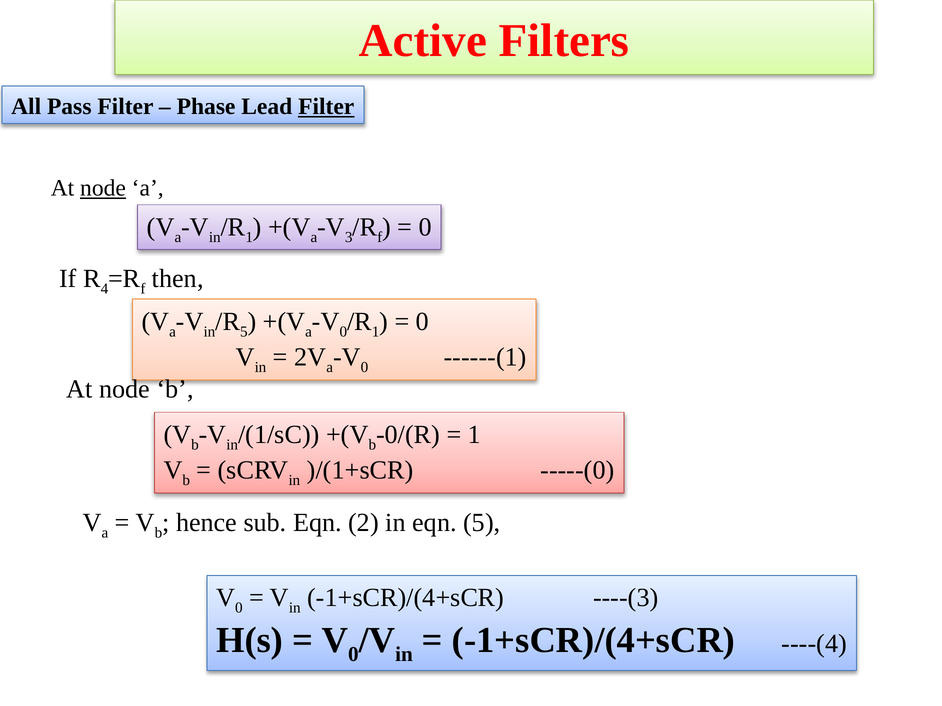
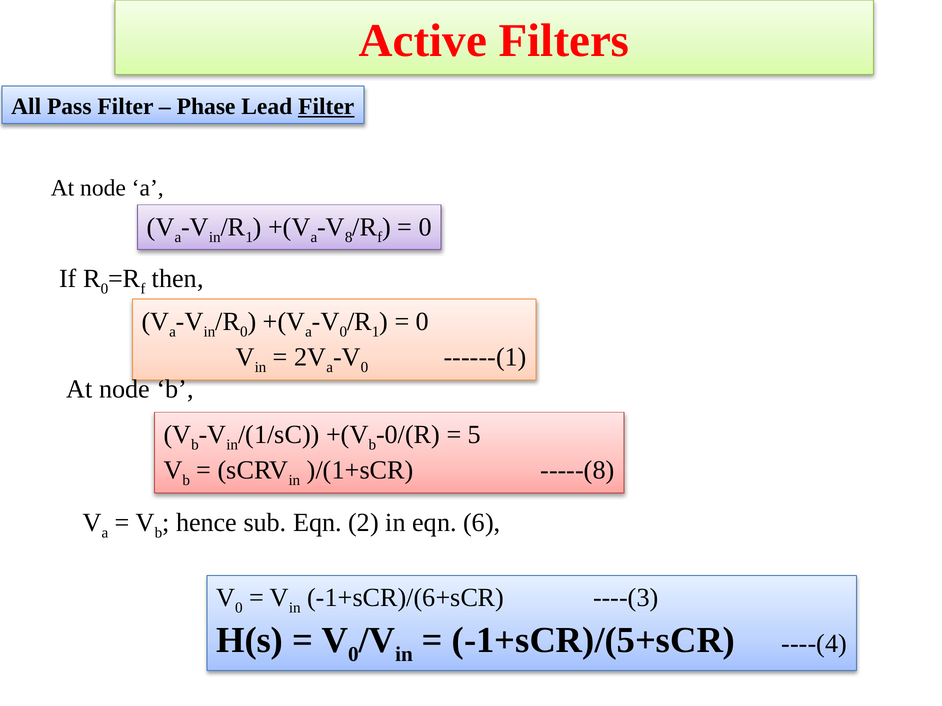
node underline: present -> none (103, 188)
3: 3 -> 8 (349, 237)
4: 4 -> 0 (105, 289)
5: 5 -> 0 (244, 332)
1: 1 -> 5 (475, 435)
-----(0: -----(0 -> -----(8 (577, 470)
eqn 5: 5 -> 6 (482, 523)
in -1+sCR)/(4+sCR: -1+sCR)/(4+sCR -> -1+sCR)/(6+sCR (406, 598)
-1+sCR)/(4+sCR: -1+sCR)/(4+sCR -> -1+sCR)/(5+sCR (594, 641)
